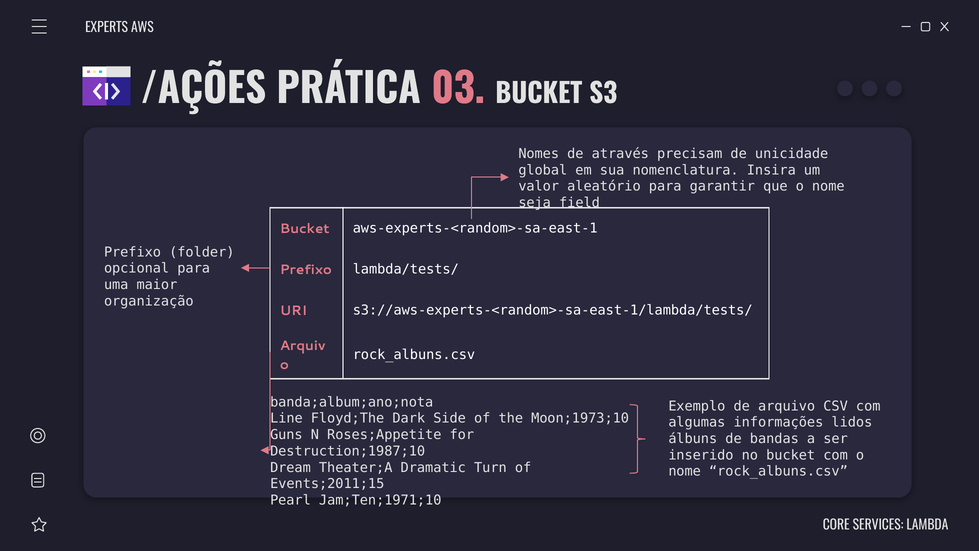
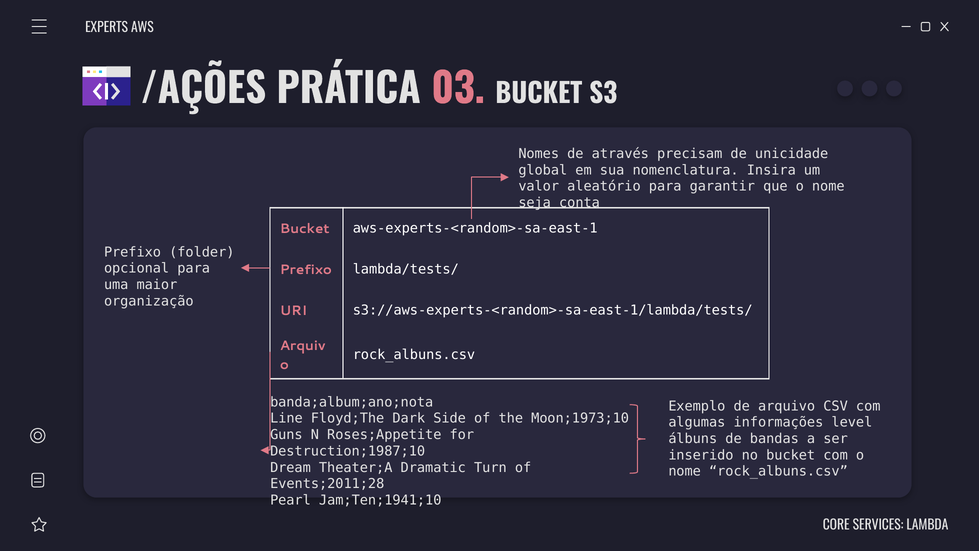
field: field -> conta (579, 203)
lidos: lidos -> level (852, 422)
Events;2011;15: Events;2011;15 -> Events;2011;28 (327, 484)
Jam;Ten;1971;10: Jam;Ten;1971;10 -> Jam;Ten;1941;10 (380, 500)
